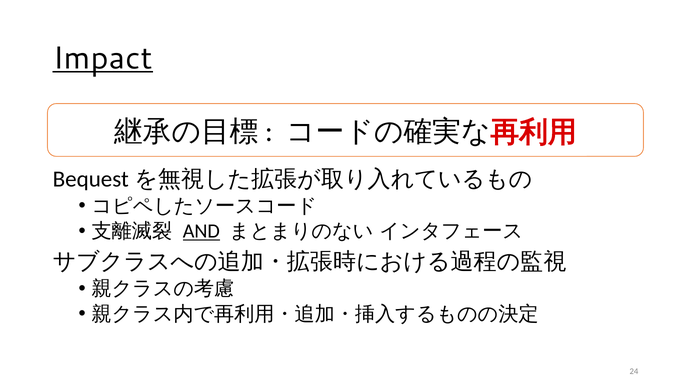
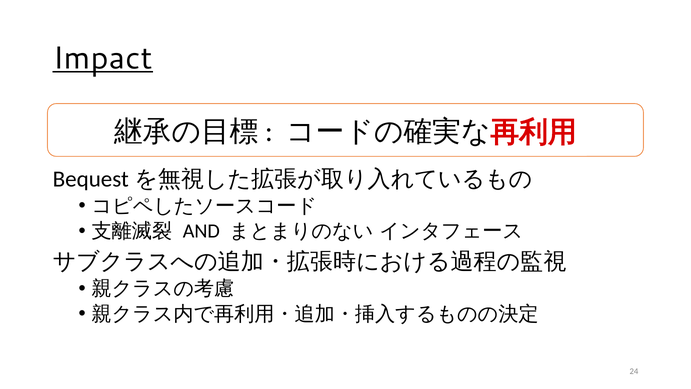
AND underline: present -> none (201, 231)
